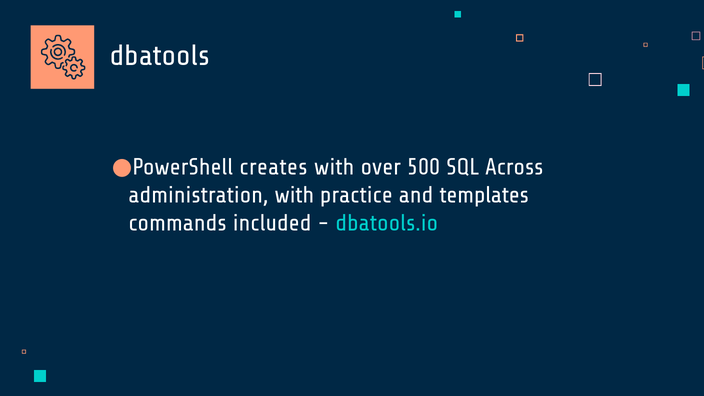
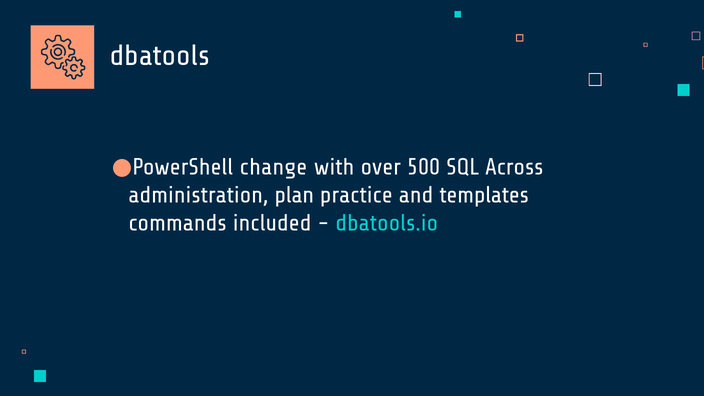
creates: creates -> change (273, 167)
administration with: with -> plan (294, 195)
